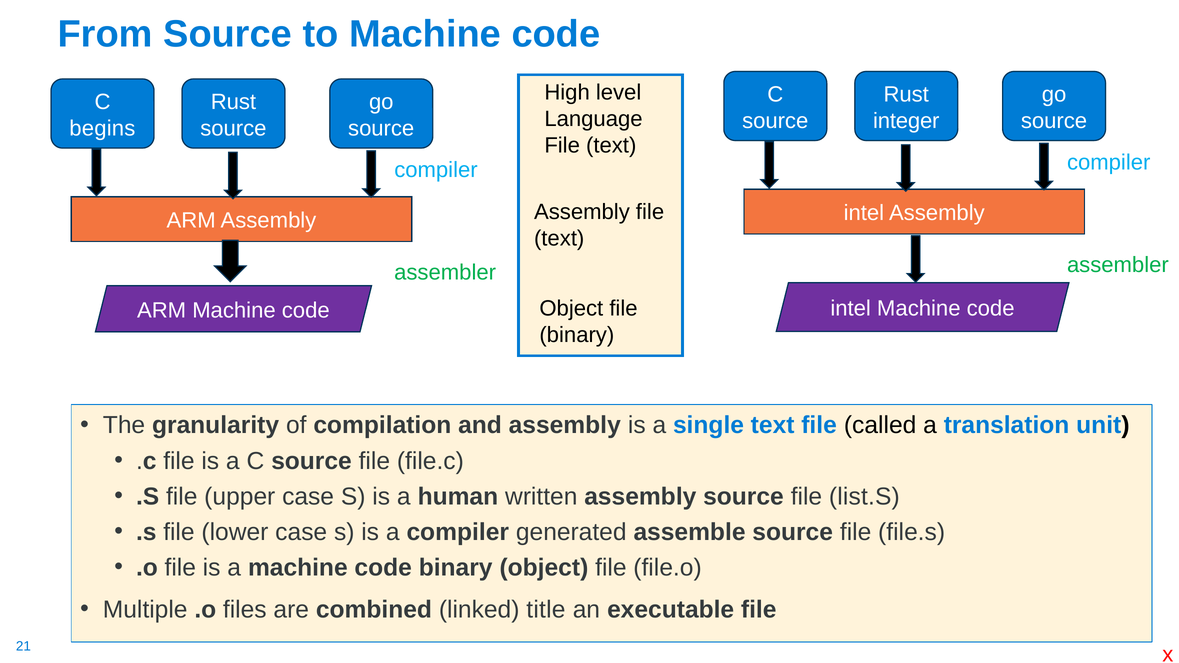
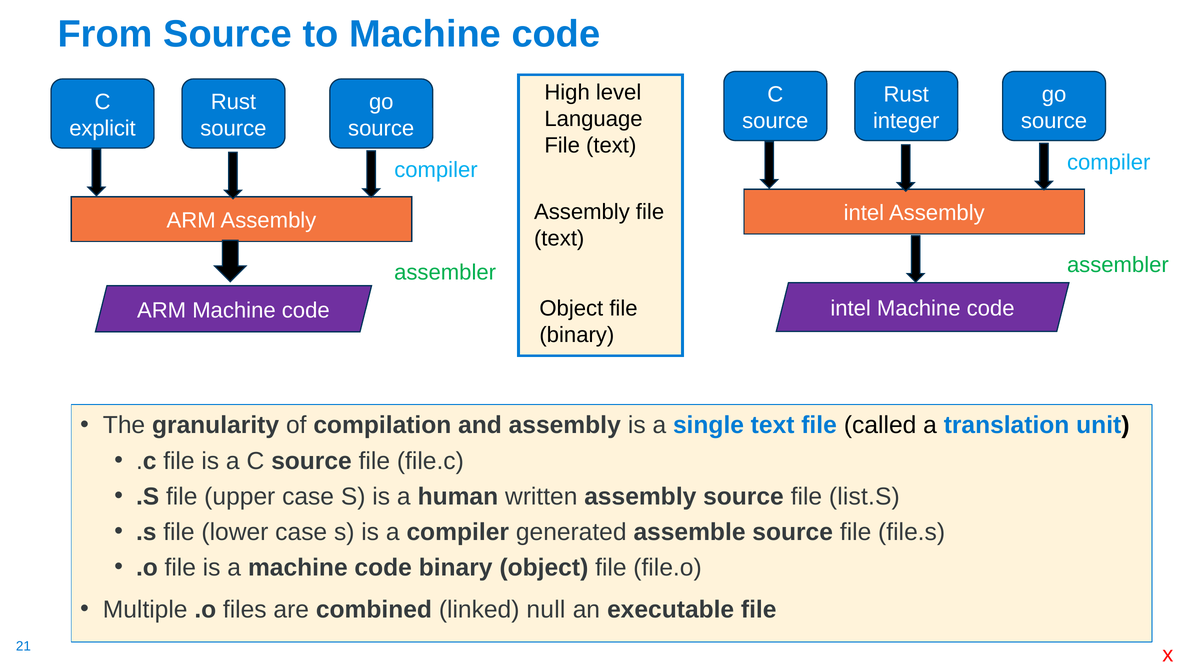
begins: begins -> explicit (103, 128)
title: title -> null (546, 610)
